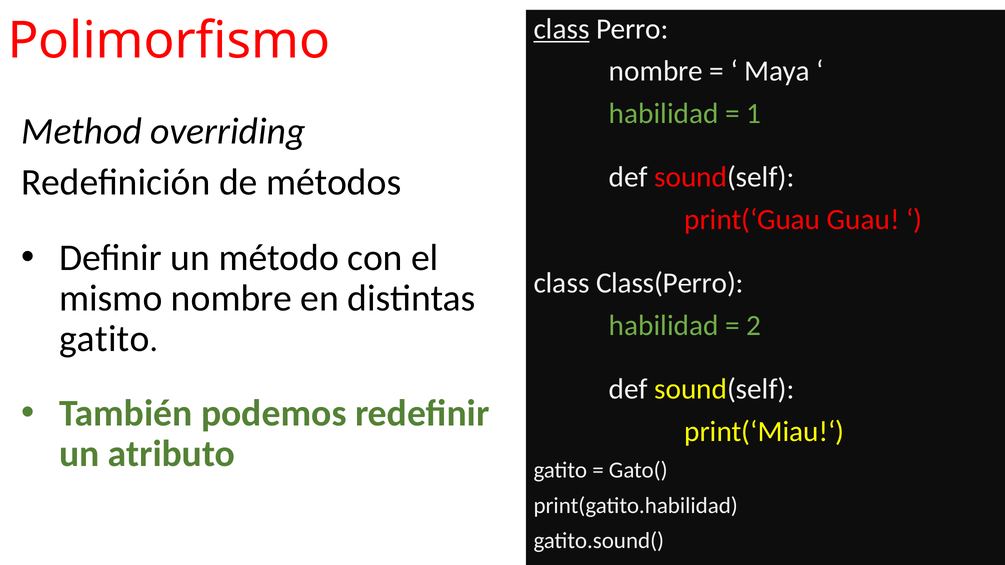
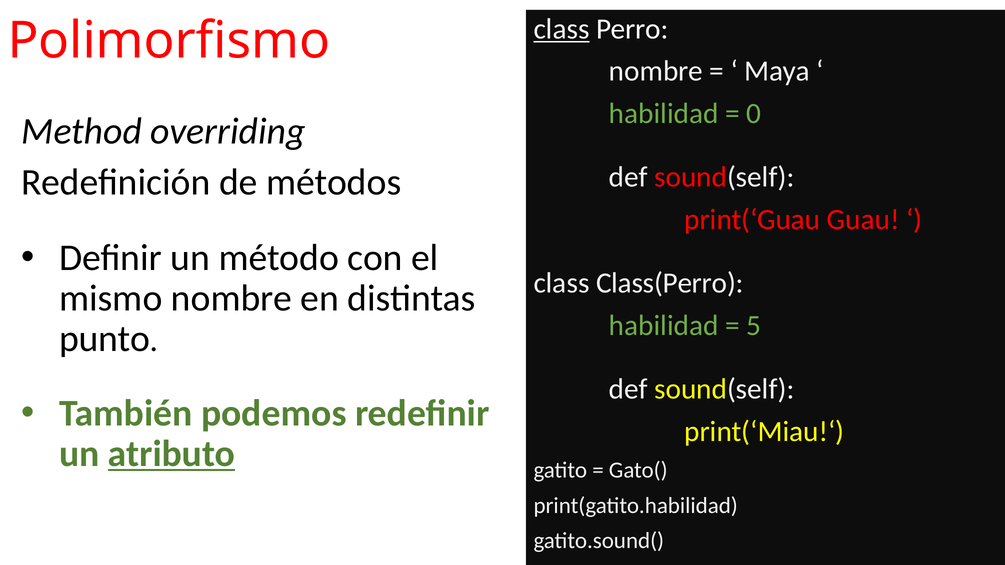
1: 1 -> 0 (754, 113)
2: 2 -> 5 (754, 326)
gatito: gatito -> punto (105, 339)
atributo underline: none -> present (172, 454)
